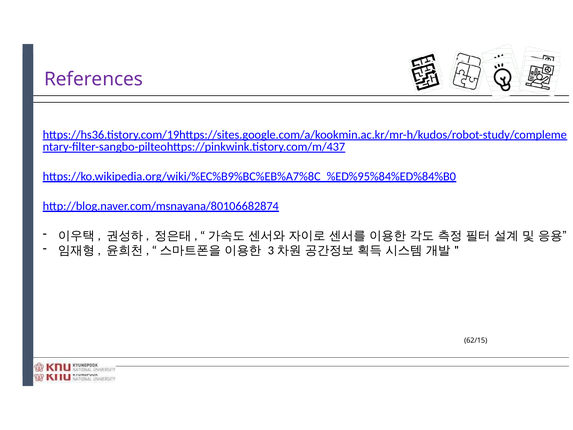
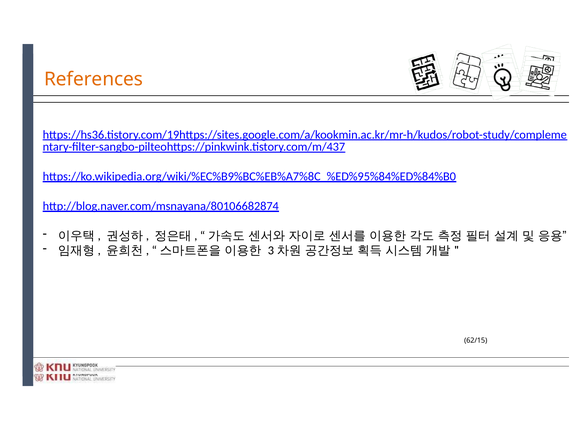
References colour: purple -> orange (94, 79)
